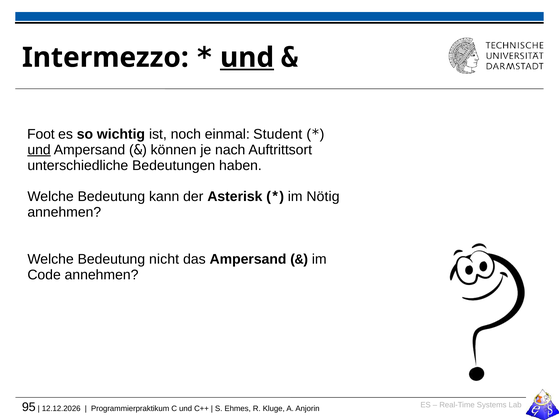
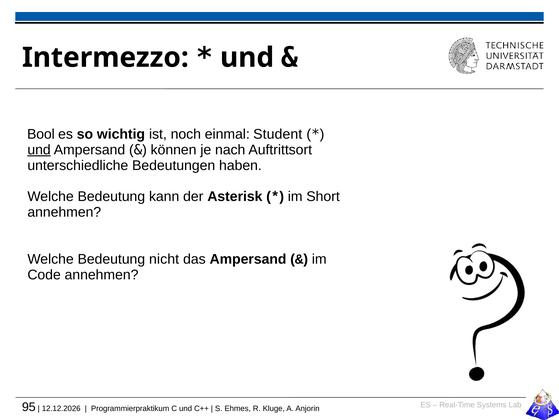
und underline: present -> none (247, 57)
Foot: Foot -> Bool (41, 134)
Nötig: Nötig -> Short (323, 196)
